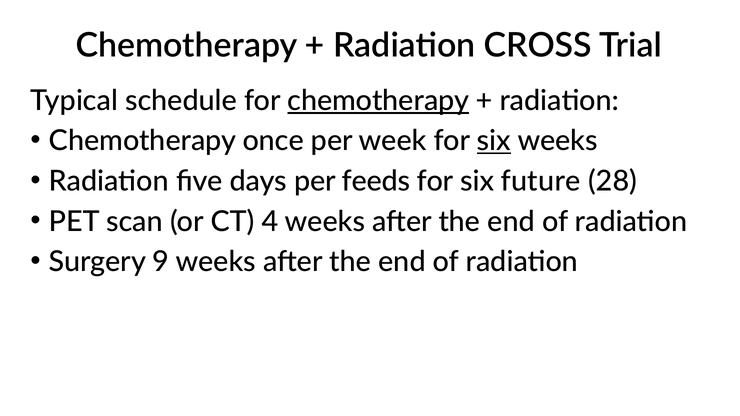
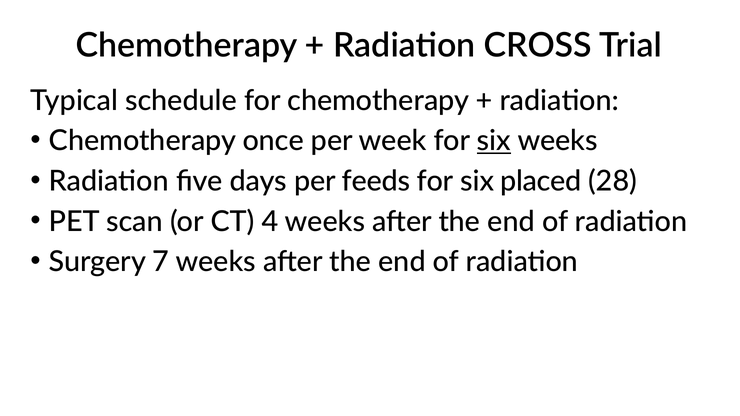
chemotherapy underline: present -> none (378, 101)
future: future -> placed (541, 181)
9: 9 -> 7 (161, 262)
